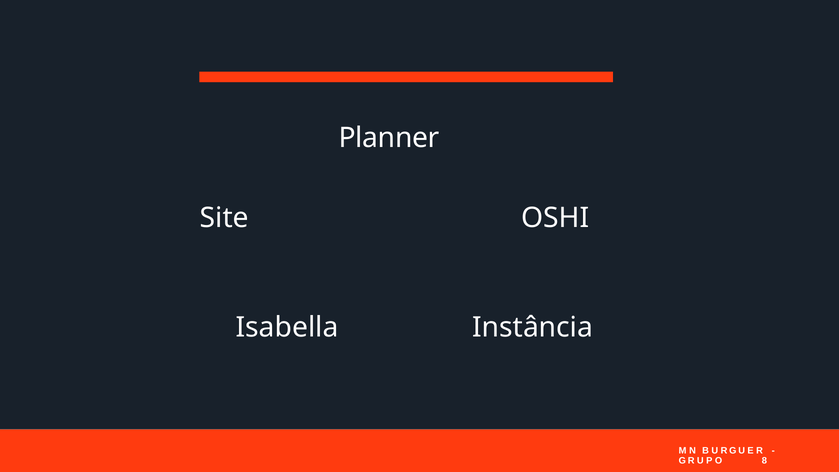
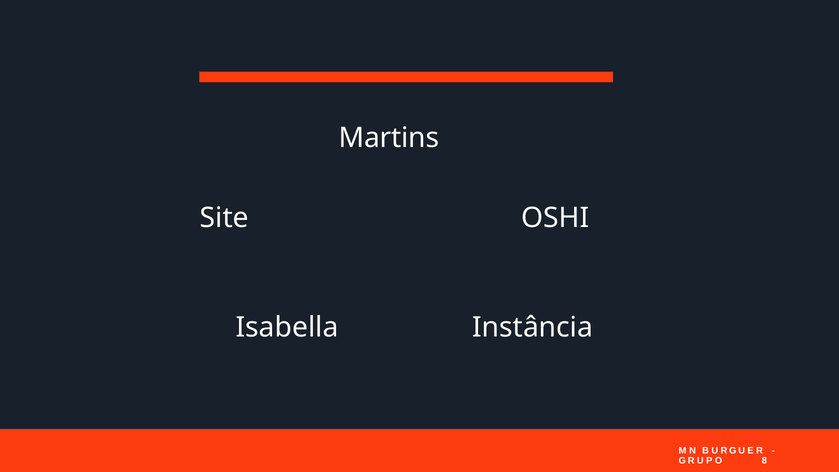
Planner: Planner -> Martins (389, 138)
